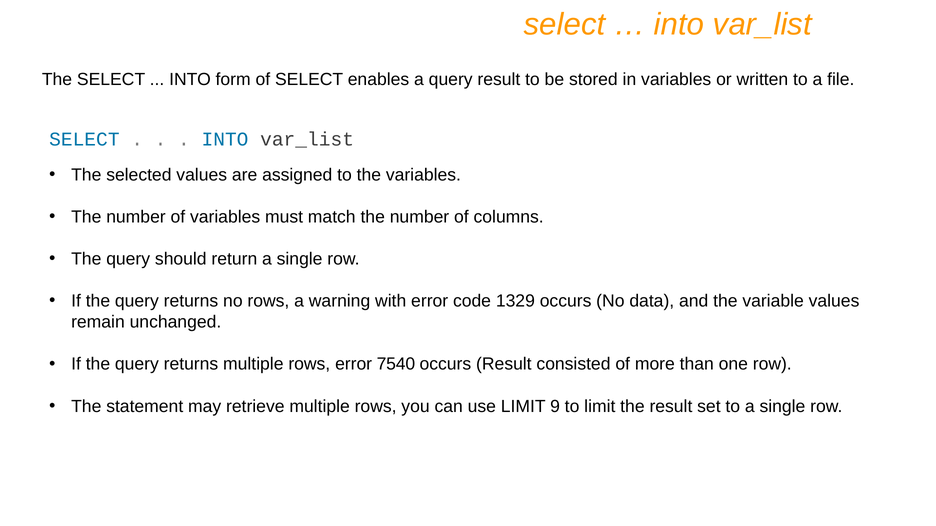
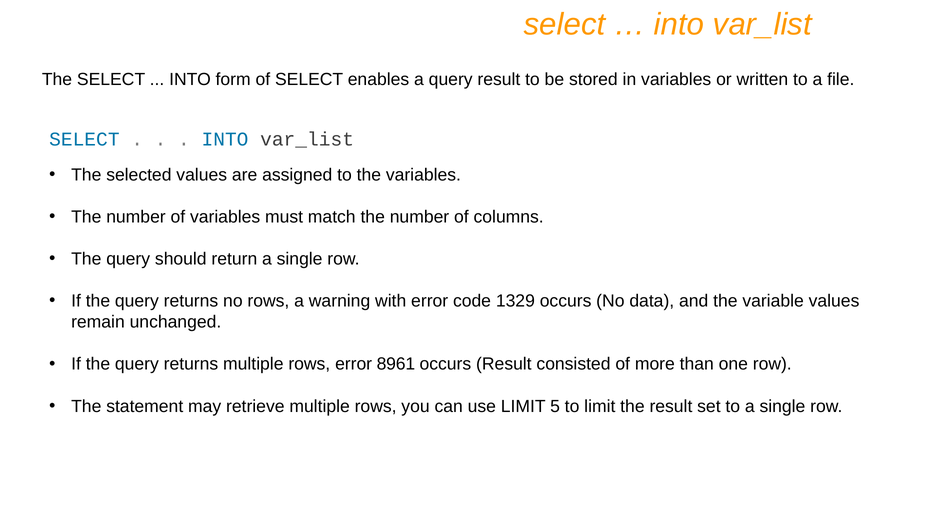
7540: 7540 -> 8961 (396, 365)
9: 9 -> 5 (555, 407)
